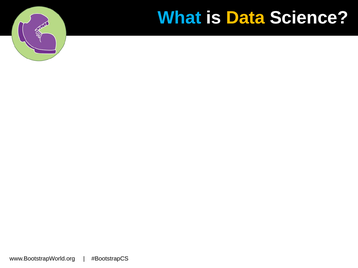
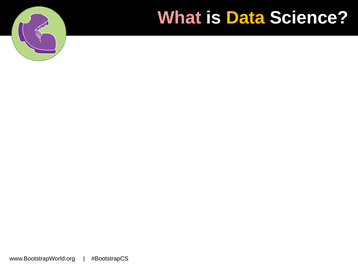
What colour: light blue -> pink (179, 18)
